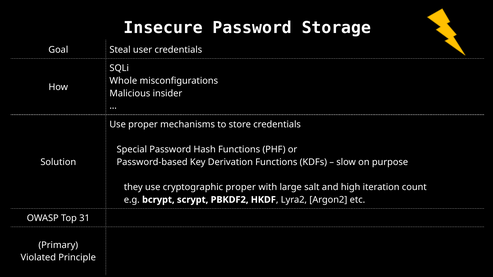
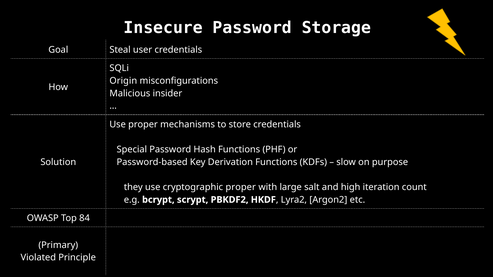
Whole: Whole -> Origin (123, 81)
31: 31 -> 84 (85, 218)
